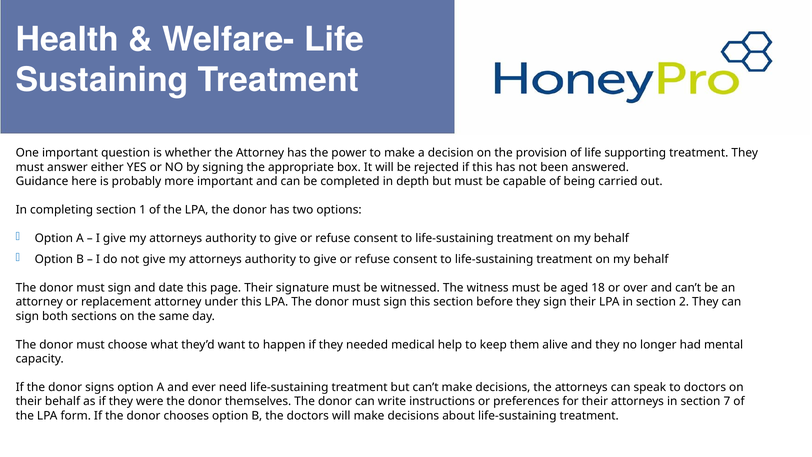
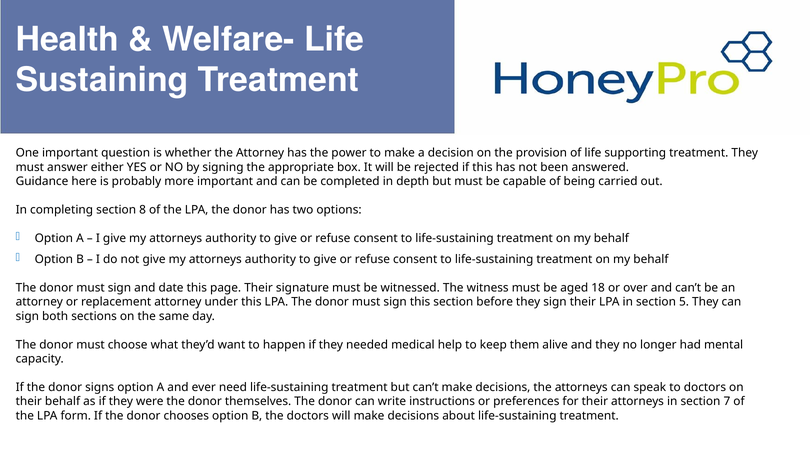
1: 1 -> 8 (143, 210)
2: 2 -> 5 (684, 302)
